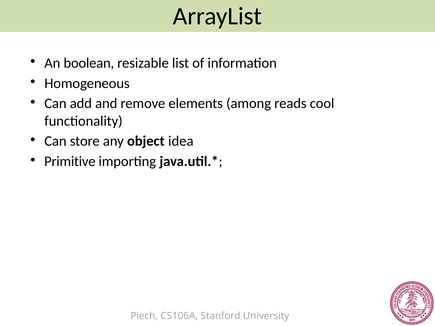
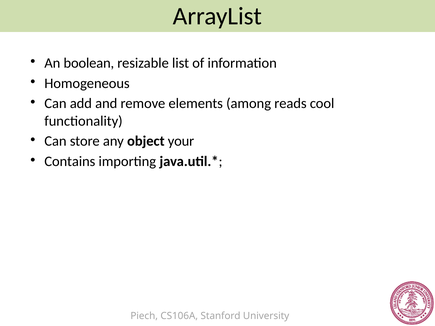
idea: idea -> your (181, 141)
Primitive: Primitive -> Contains (70, 162)
